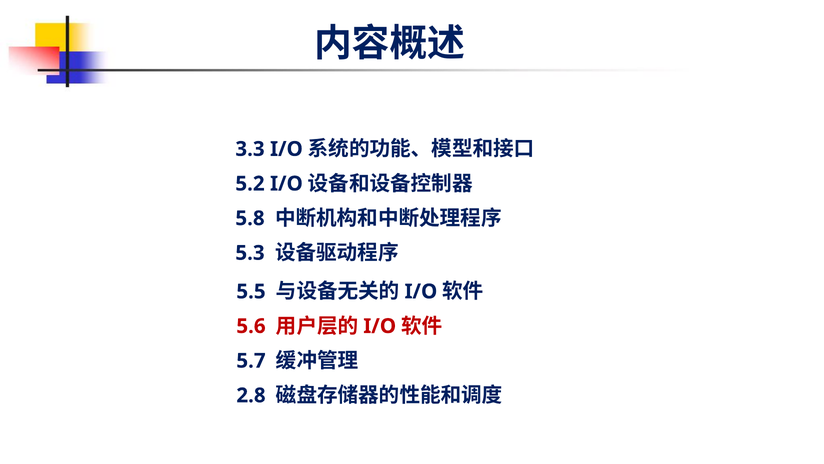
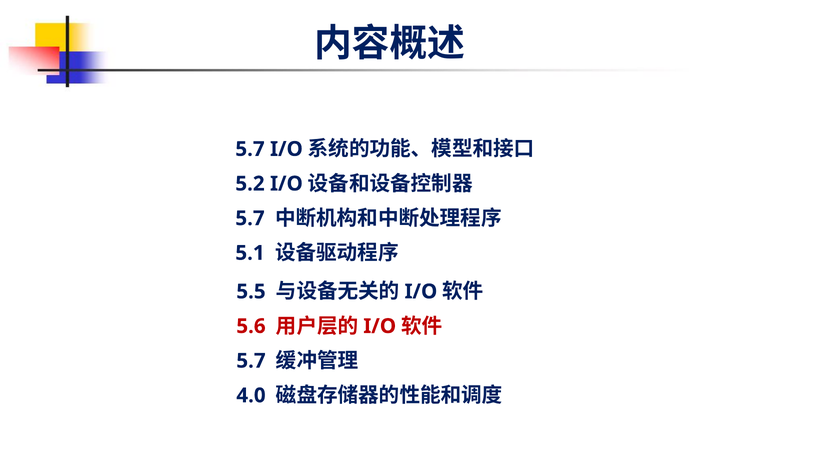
3.3: 3.3 -> 5.7 (250, 149)
5.8: 5.8 -> 5.7 (250, 218)
5.3: 5.3 -> 5.1 (250, 253)
2.8: 2.8 -> 4.0 (251, 395)
